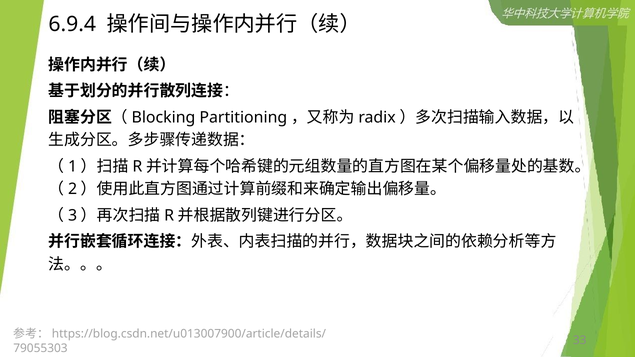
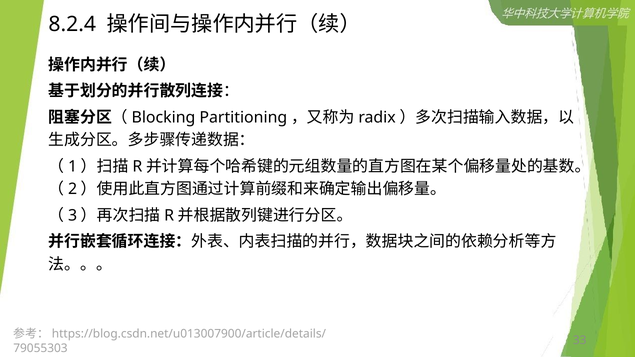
6.9.4: 6.9.4 -> 8.2.4 (72, 24)
